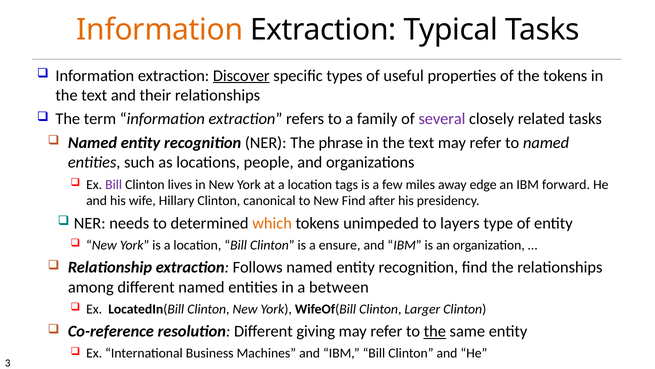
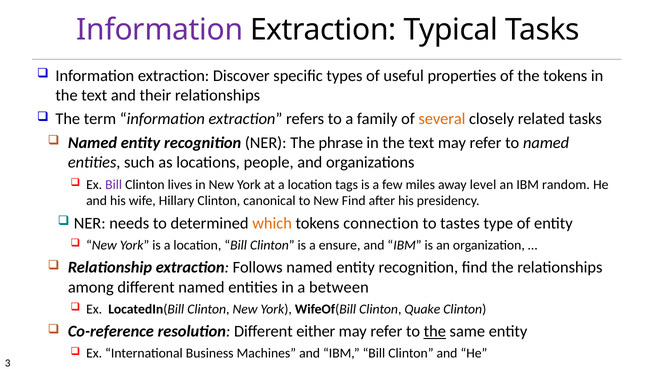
Information colour: orange -> purple (160, 30)
Discover underline: present -> none (241, 75)
several colour: purple -> orange (442, 119)
edge: edge -> level (483, 184)
forward: forward -> random (566, 184)
unimpeded: unimpeded -> connection (381, 223)
layers: layers -> tastes (460, 223)
Larger: Larger -> Quake (422, 309)
giving: giving -> either (316, 331)
